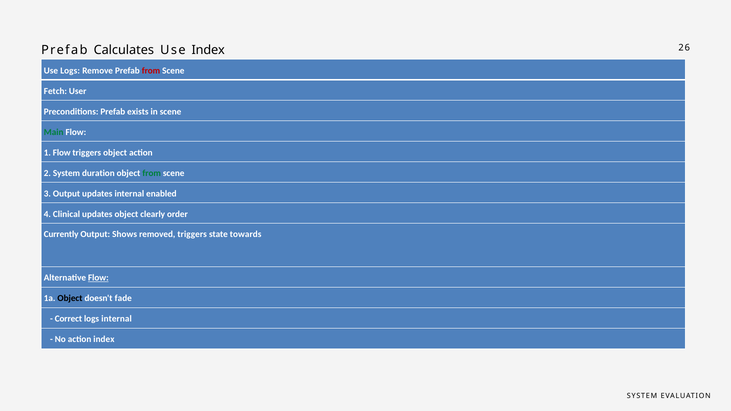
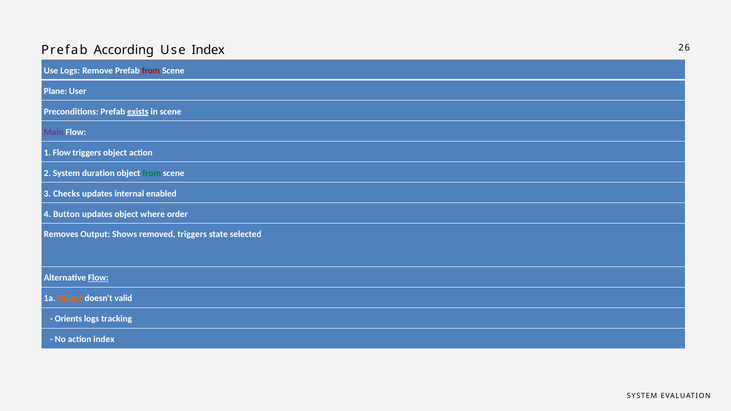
Calculates: Calculates -> According (124, 50)
Fetch: Fetch -> Plane (55, 91)
exists underline: none -> present (138, 112)
Main colour: green -> purple (54, 132)
3 Output: Output -> Checks (66, 194)
Clinical: Clinical -> Button (66, 214)
clearly: clearly -> where (153, 214)
Currently: Currently -> Removes (61, 235)
towards: towards -> selected (246, 235)
Object colour: black -> orange (70, 298)
fade: fade -> valid (123, 298)
Correct: Correct -> Orients (68, 319)
logs internal: internal -> tracking (117, 319)
